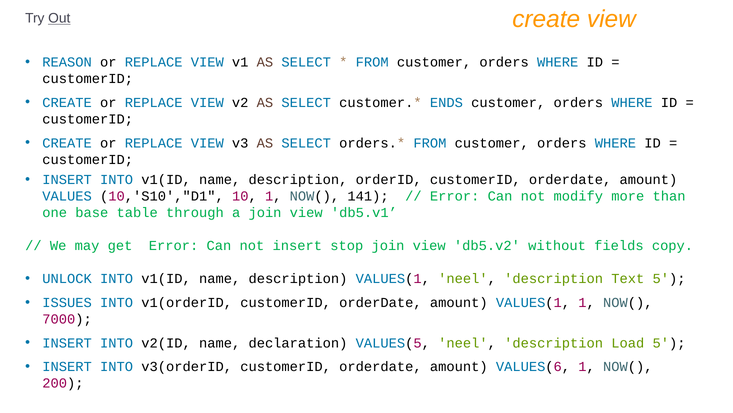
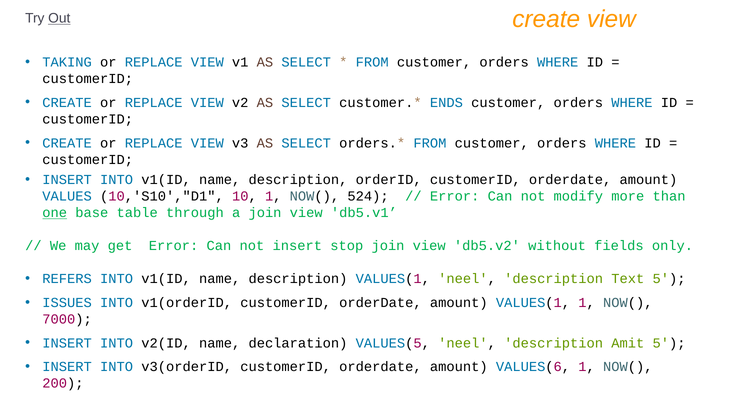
REASON: REASON -> TAKING (67, 62)
141: 141 -> 524 (368, 196)
one underline: none -> present (55, 212)
copy: copy -> only (672, 245)
UNLOCK: UNLOCK -> REFERS (67, 278)
Load: Load -> Amit (628, 342)
